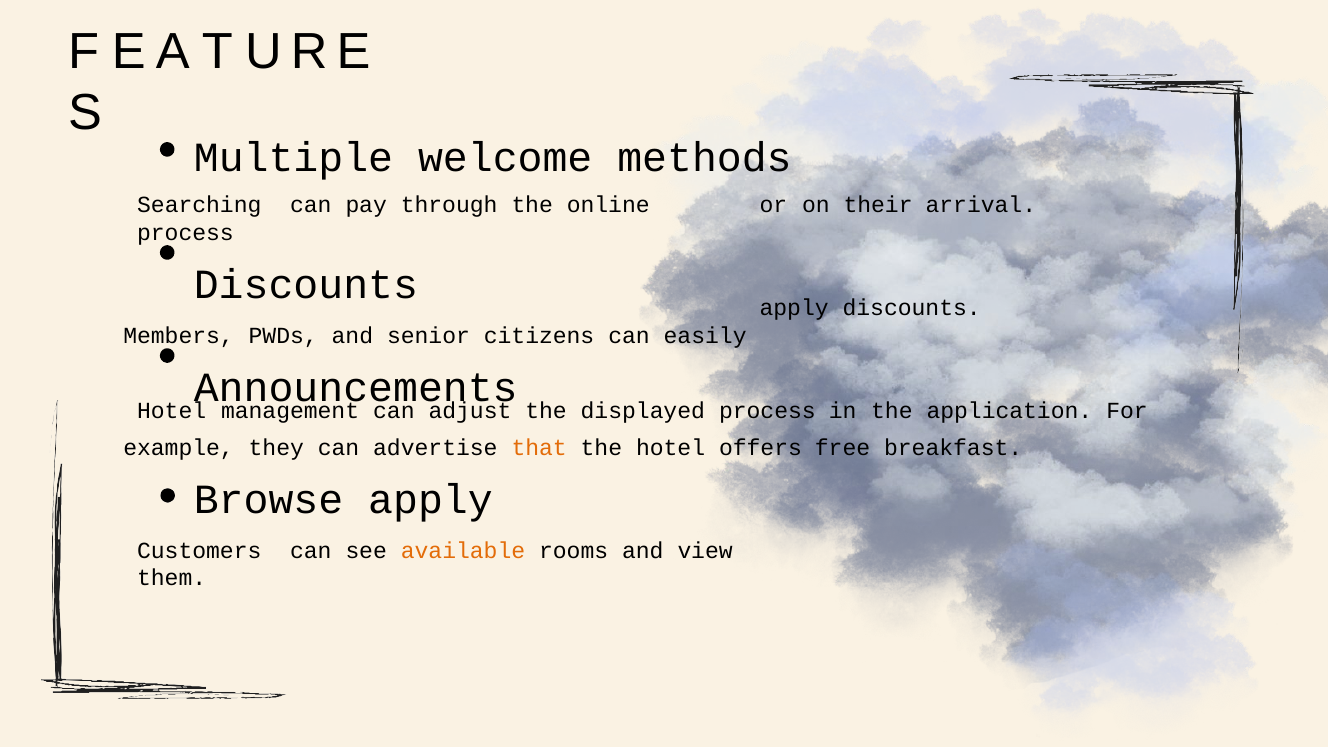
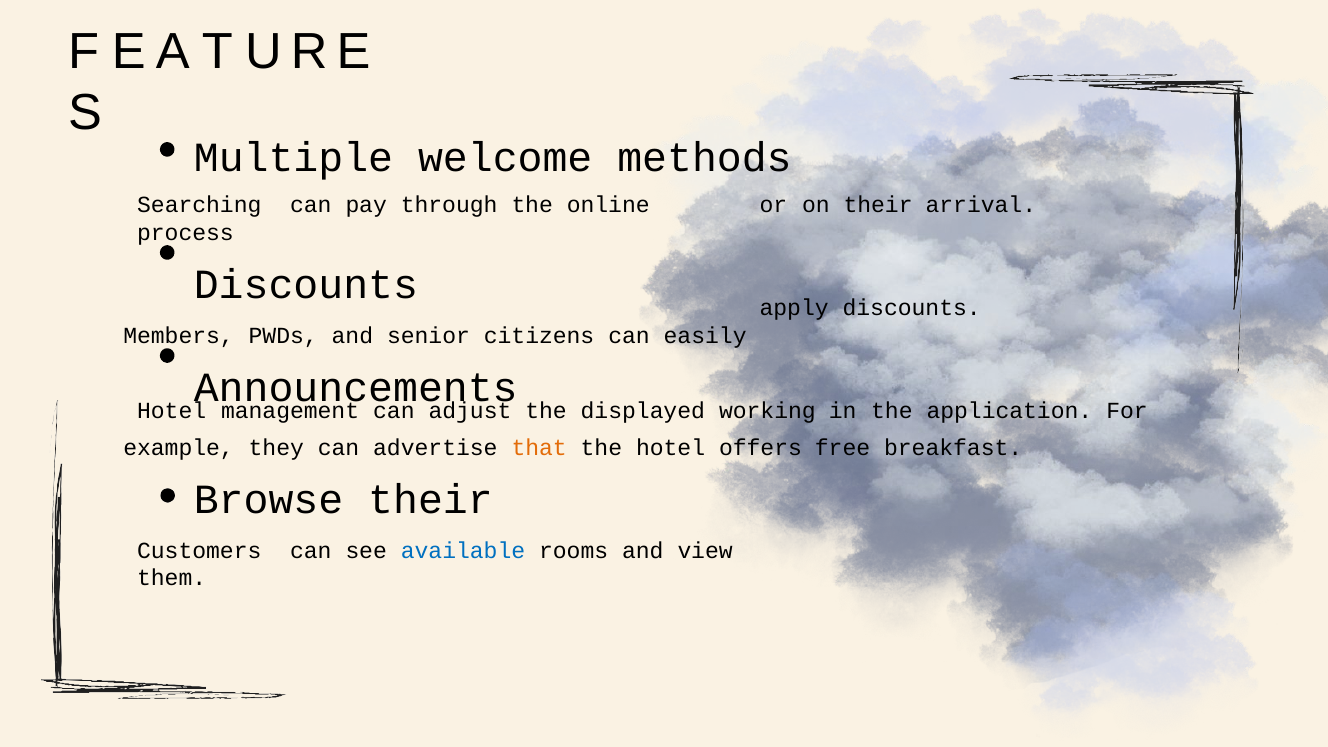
displayed process: process -> working (767, 411)
Browse apply: apply -> their (430, 500)
available colour: orange -> blue (463, 551)
